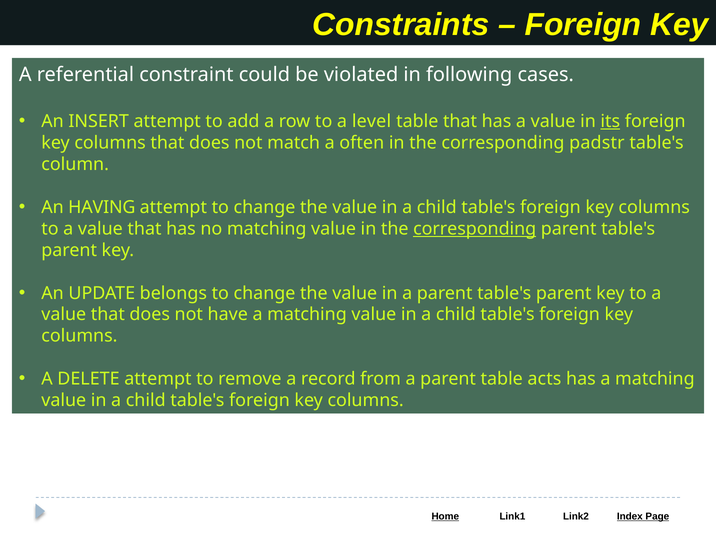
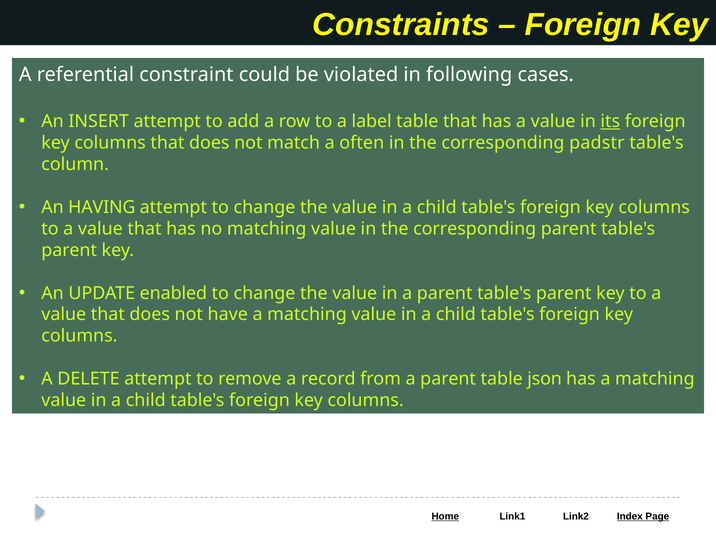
level: level -> label (372, 121)
corresponding underline: present -> none (475, 229)
belongs: belongs -> enabled (173, 293)
acts: acts -> json (545, 379)
